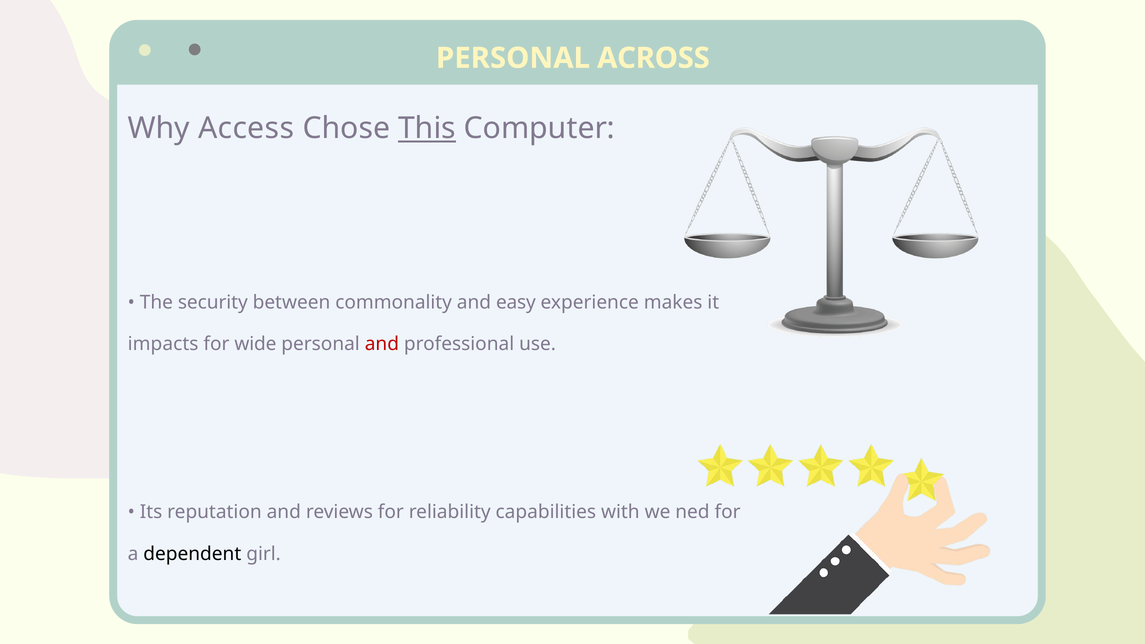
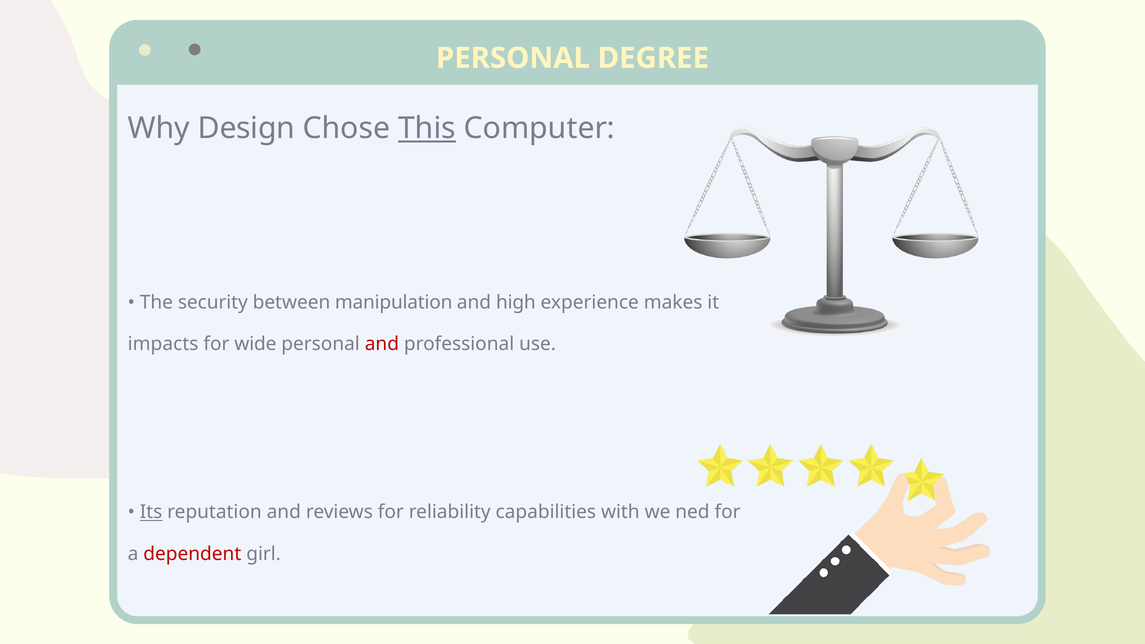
ACROSS: ACROSS -> DEGREE (653, 58)
Access: Access -> Design (246, 128)
commonality: commonality -> manipulation (394, 302)
easy: easy -> high (516, 302)
Its underline: none -> present (151, 512)
dependent colour: black -> red (192, 554)
